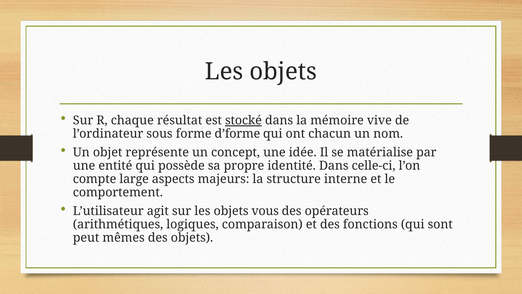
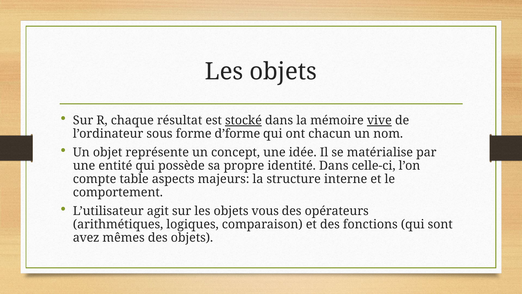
vive underline: none -> present (379, 120)
large: large -> table (134, 179)
peut: peut -> avez (86, 237)
